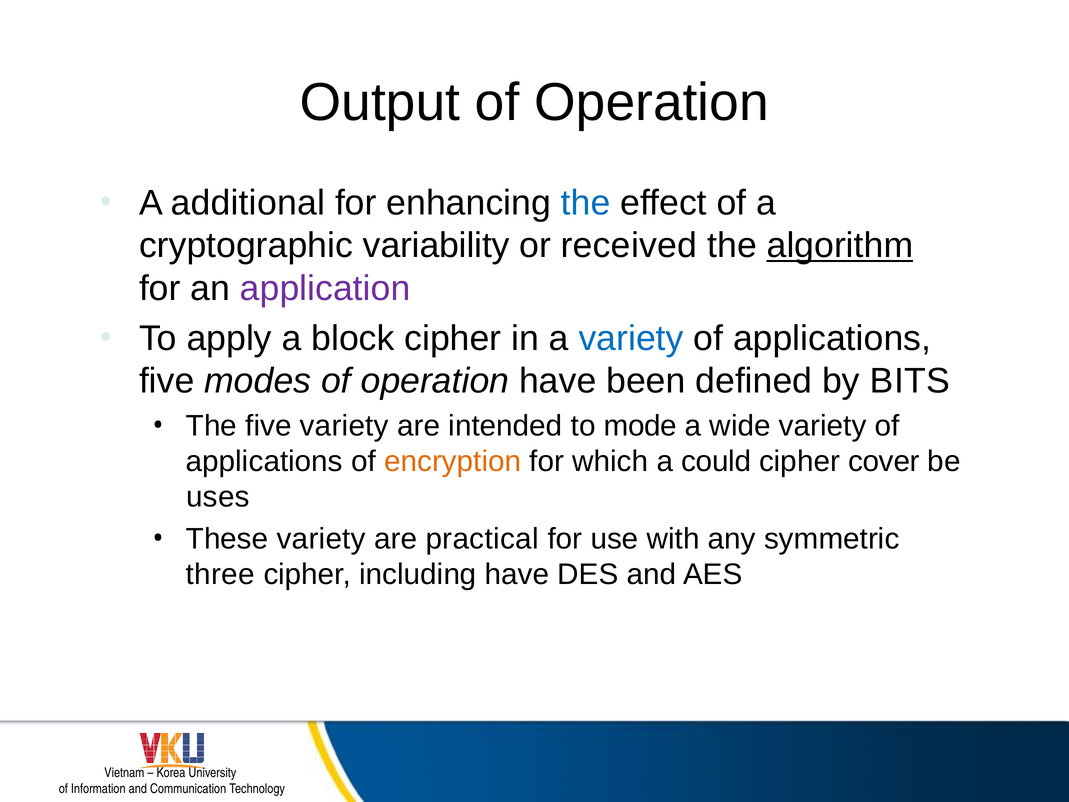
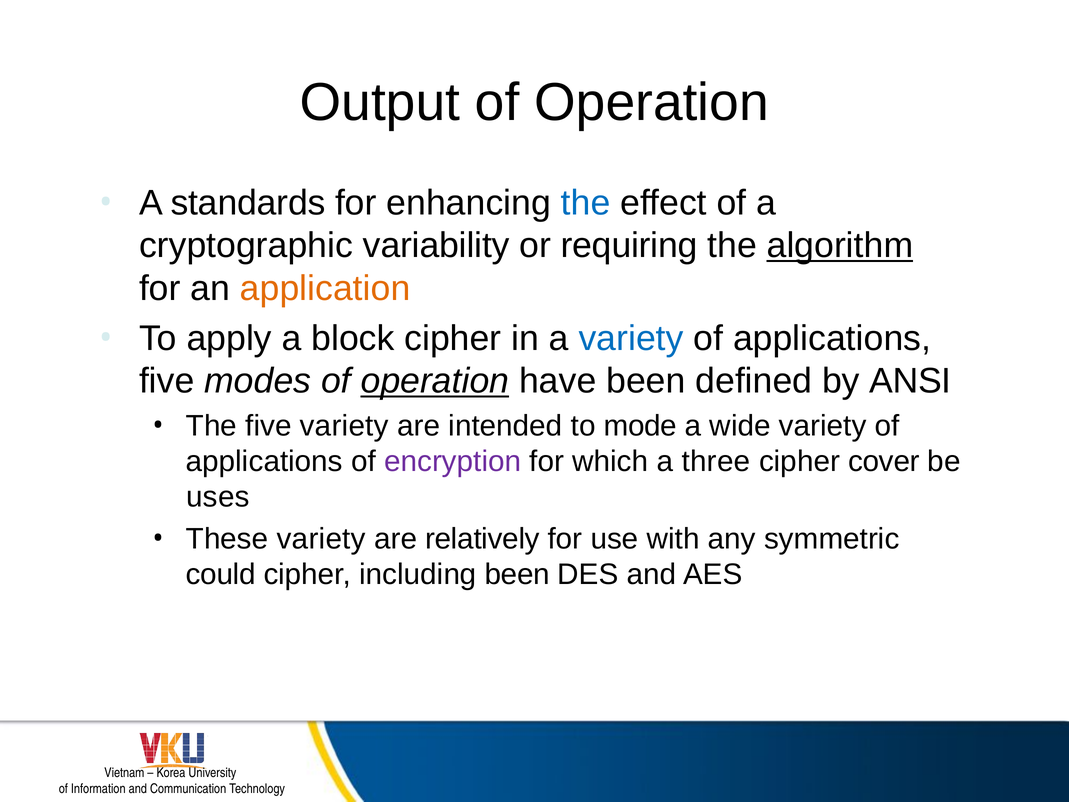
additional: additional -> standards (248, 203)
received: received -> requiring (629, 246)
application colour: purple -> orange (325, 288)
operation underline: none -> present (435, 381)
BITS: BITS -> ANSI (910, 381)
encryption colour: orange -> purple (453, 461)
could: could -> three (716, 461)
practical: practical -> relatively (482, 539)
three: three -> could (221, 574)
including have: have -> been (517, 574)
